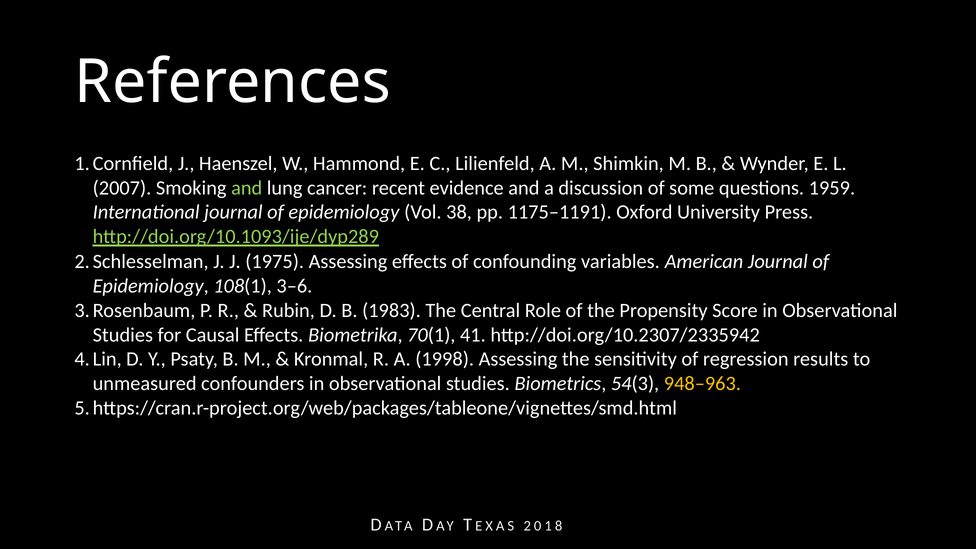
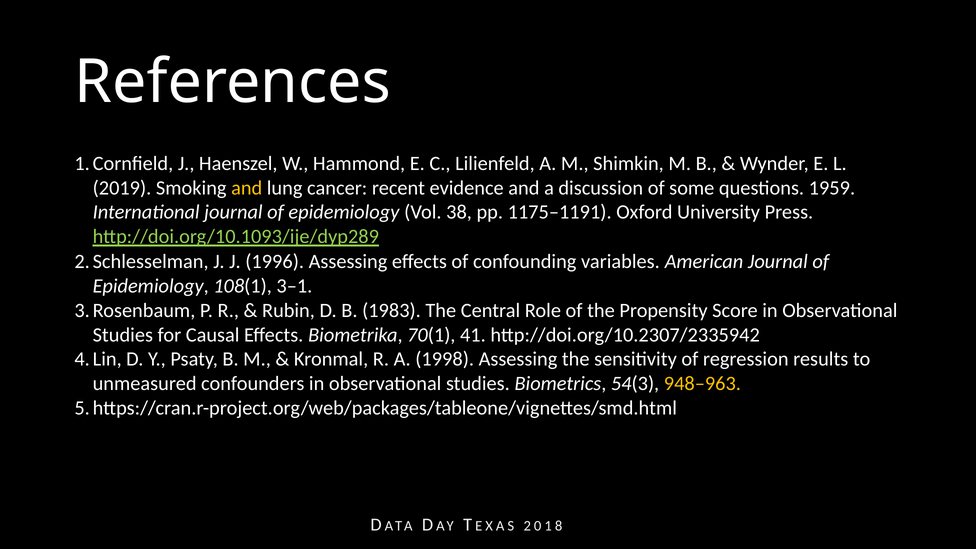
2007: 2007 -> 2019 (122, 188)
and colour: light green -> yellow (247, 188)
1975: 1975 -> 1996 (275, 262)
3–6: 3–6 -> 3–1 (294, 286)
